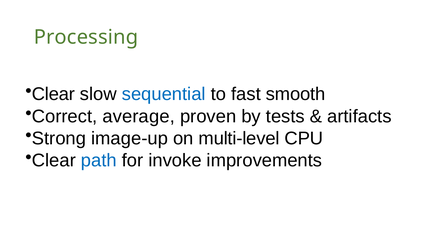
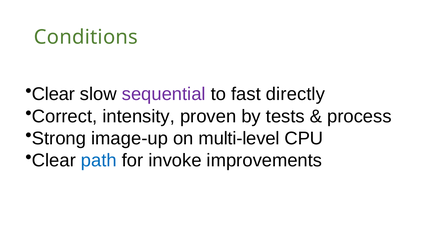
Processing: Processing -> Conditions (86, 37)
sequential colour: blue -> purple (164, 94)
smooth: smooth -> directly (295, 94)
average: average -> intensity (139, 117)
artifacts: artifacts -> process (359, 117)
